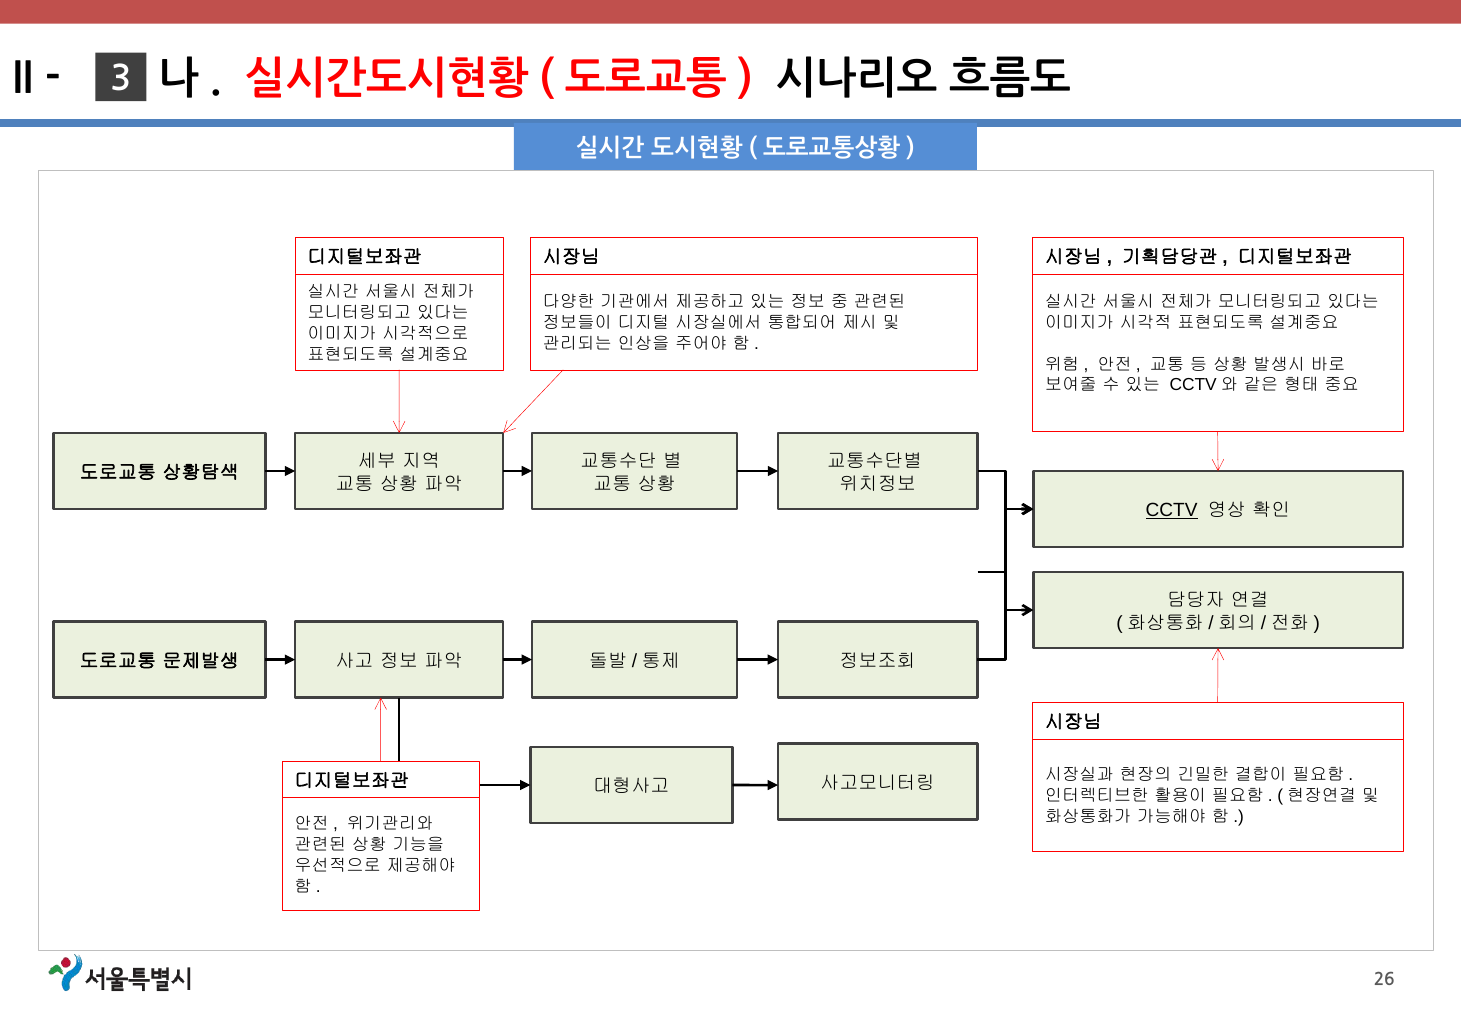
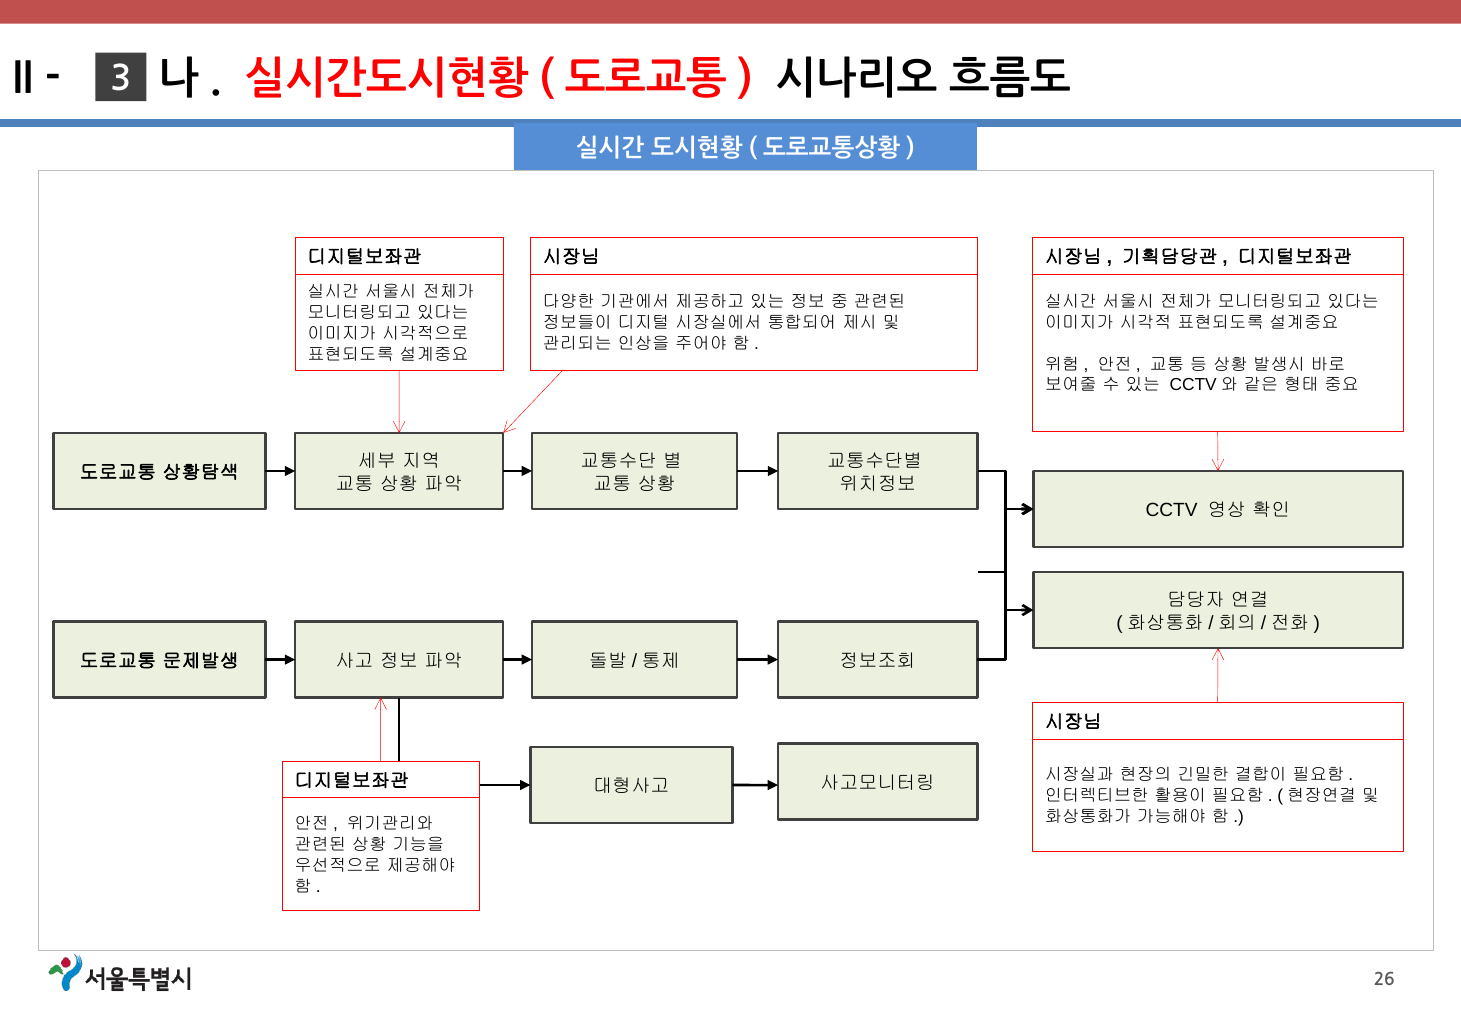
CCTV underline: present -> none (1172, 510)
